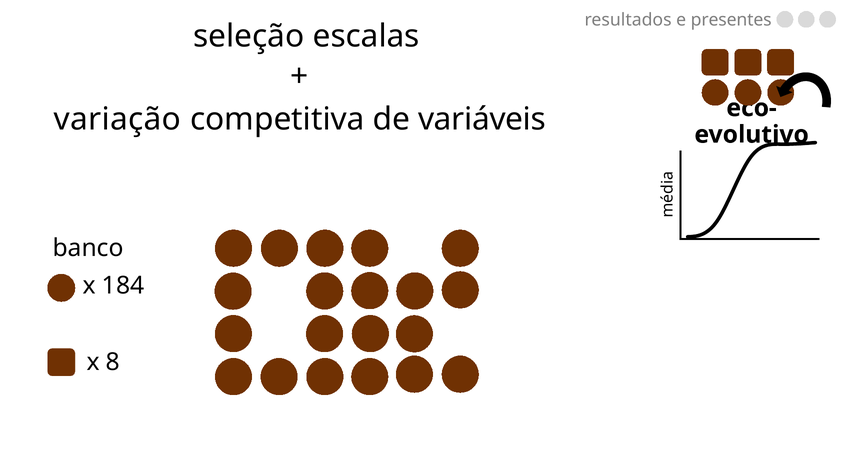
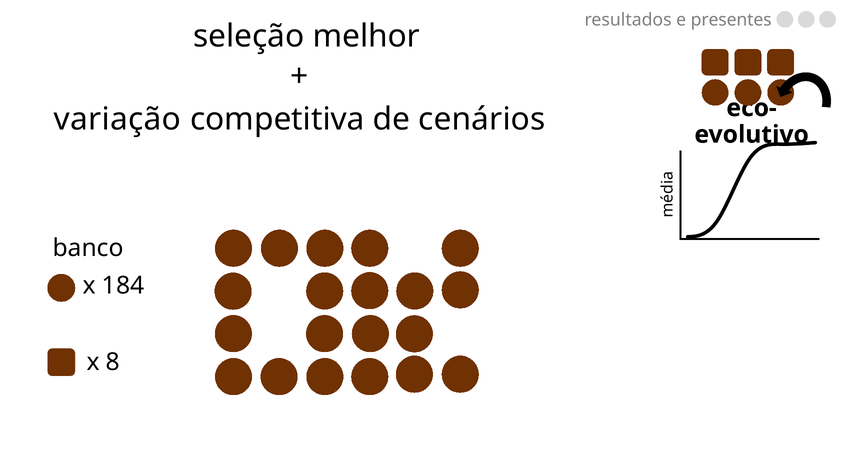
escalas: escalas -> melhor (366, 36)
variáveis: variáveis -> cenários (482, 119)
